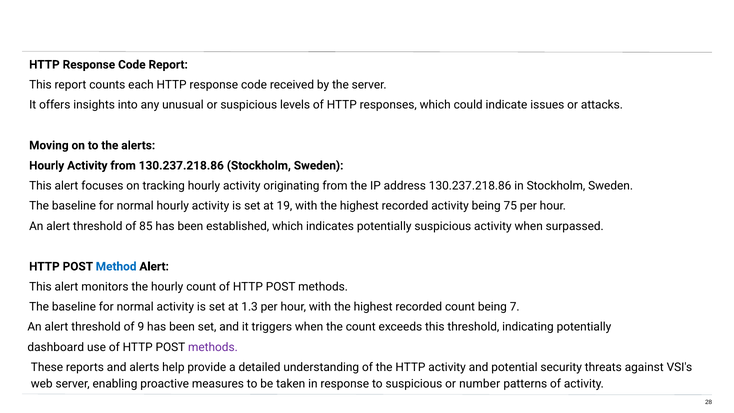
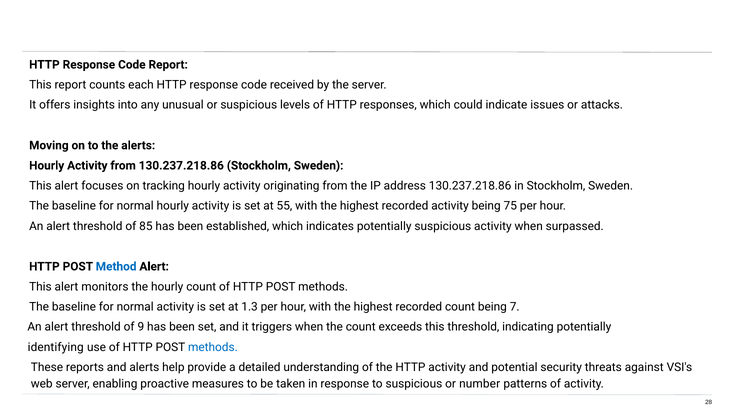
19: 19 -> 55 (284, 206)
dashboard: dashboard -> identifying (56, 347)
methods colour: purple -> blue (213, 347)
